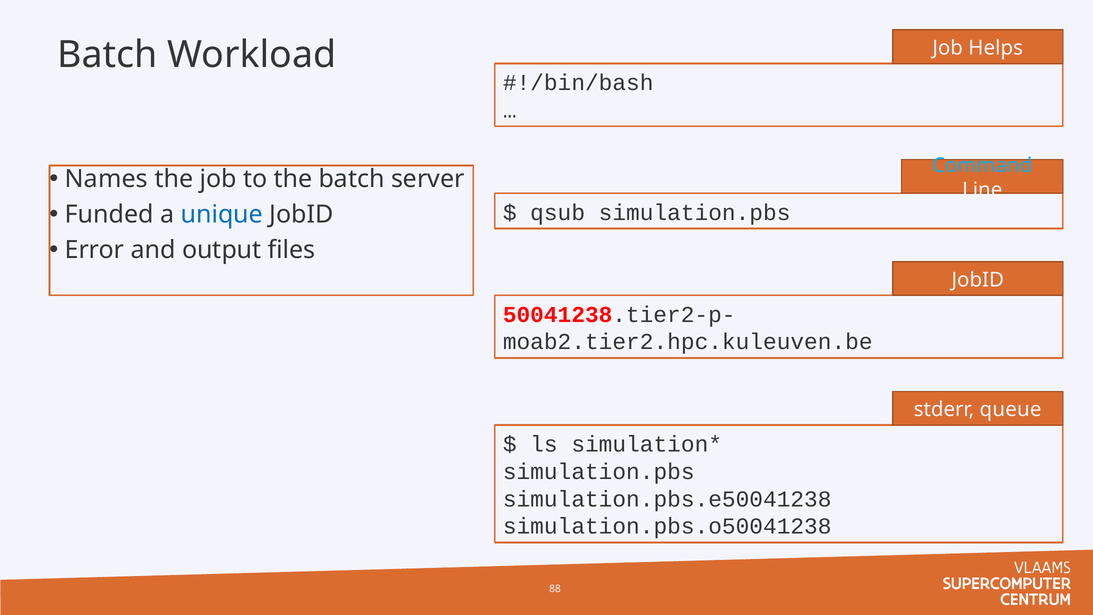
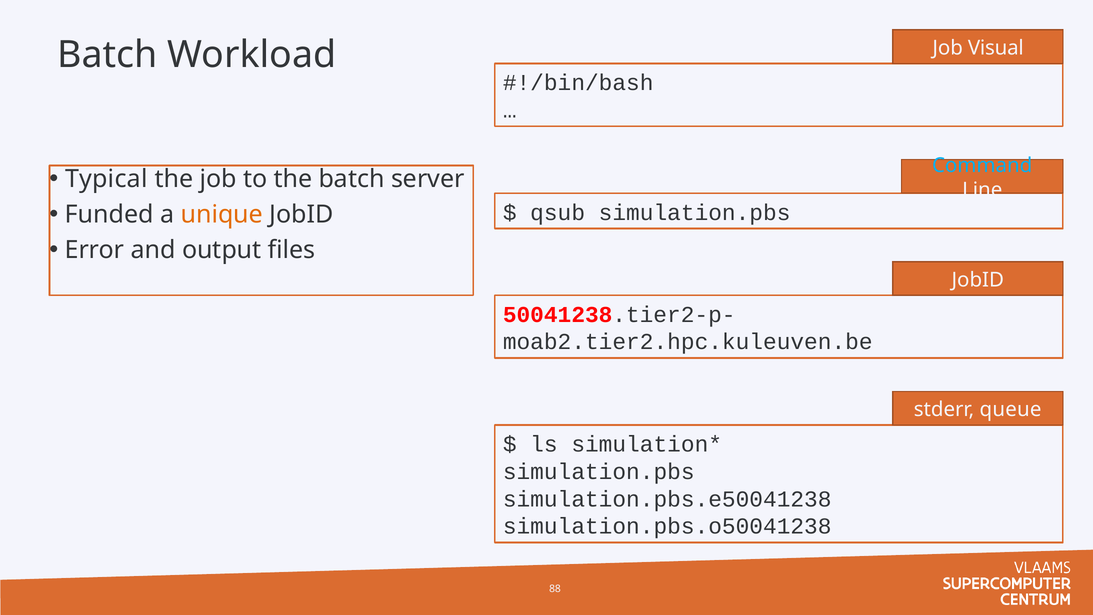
Helps: Helps -> Visual (996, 48)
Names: Names -> Typical (106, 179)
unique colour: blue -> orange (222, 214)
